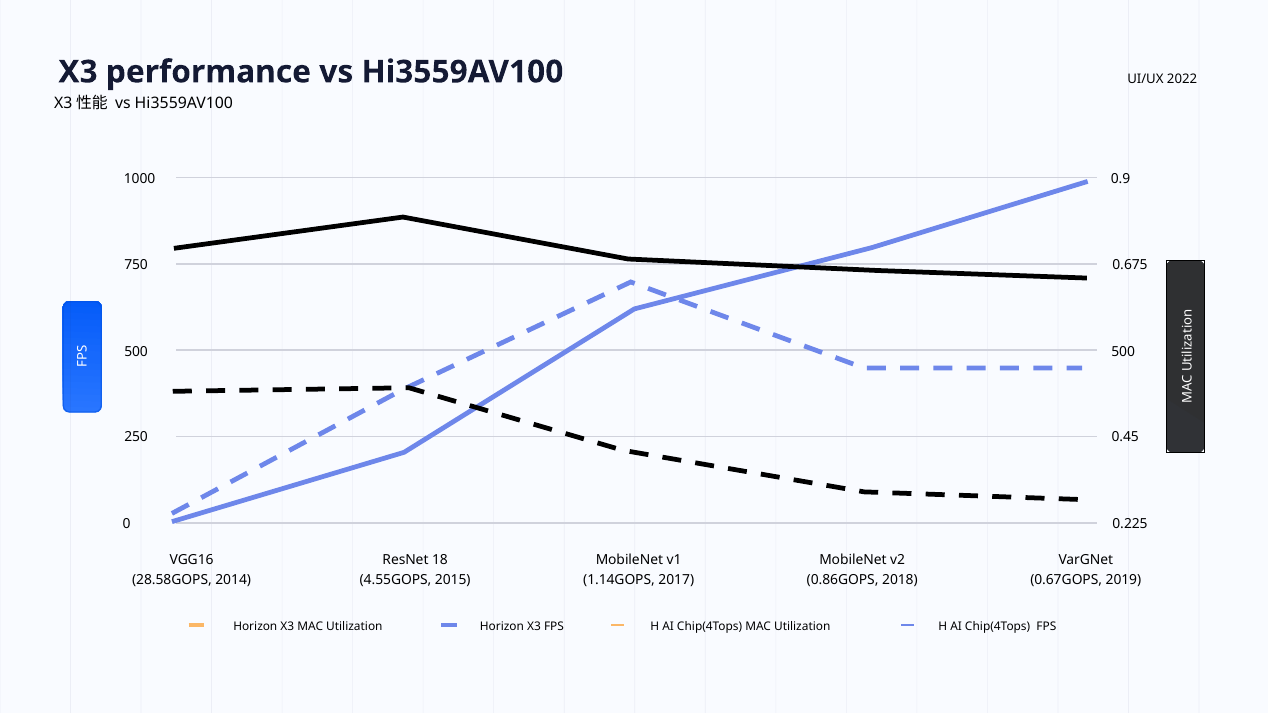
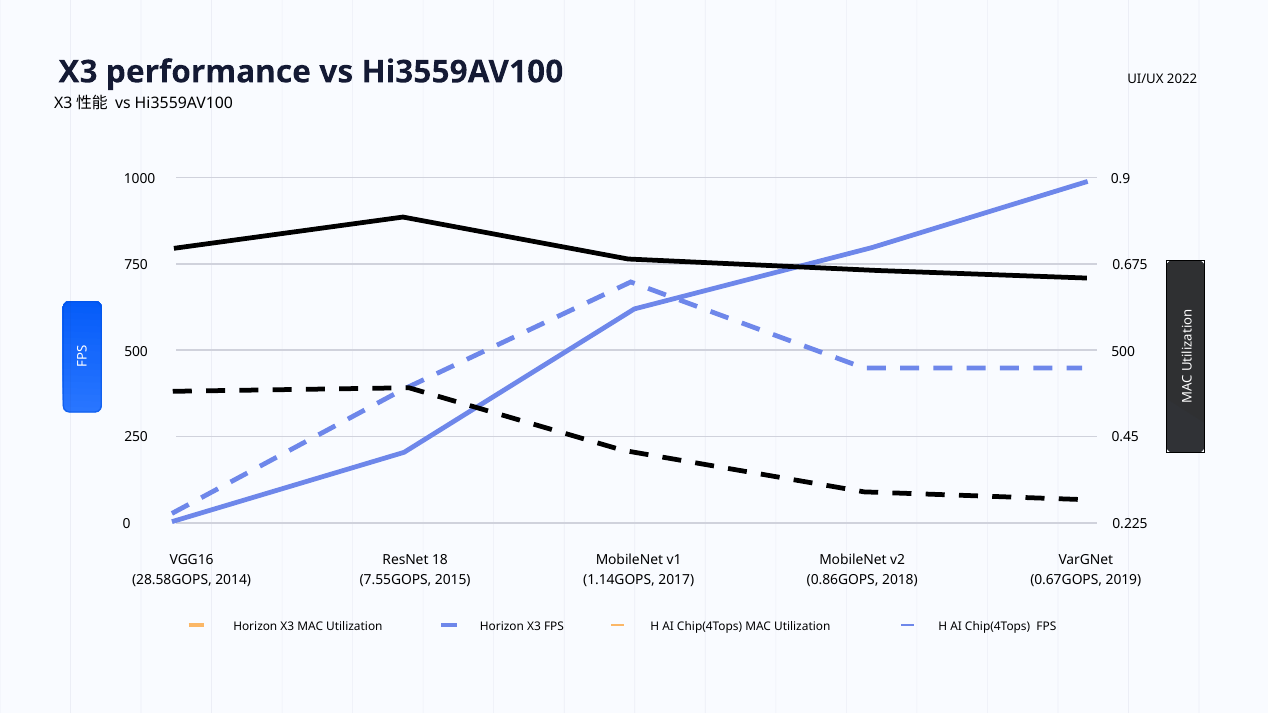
4.55GOPS: 4.55GOPS -> 7.55GOPS (396, 580)
